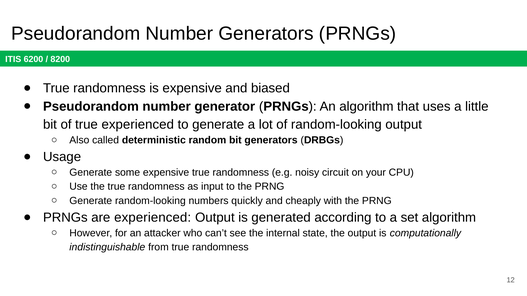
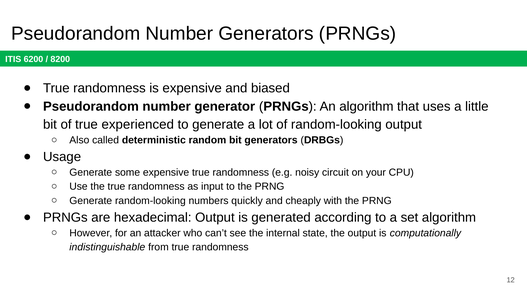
are experienced: experienced -> hexadecimal (153, 218)
